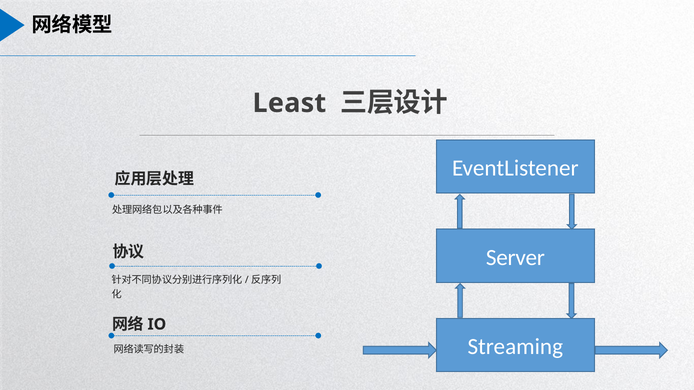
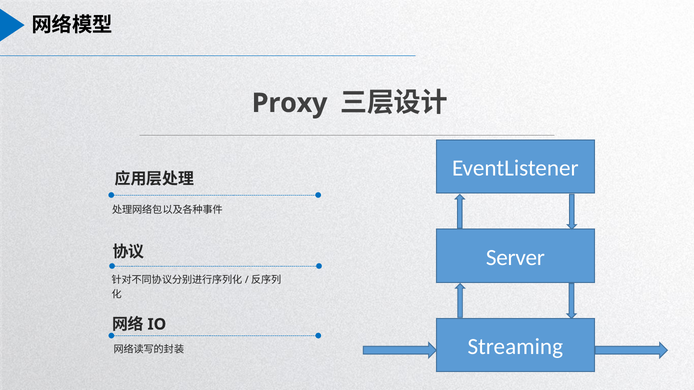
Least: Least -> Proxy (290, 103)
